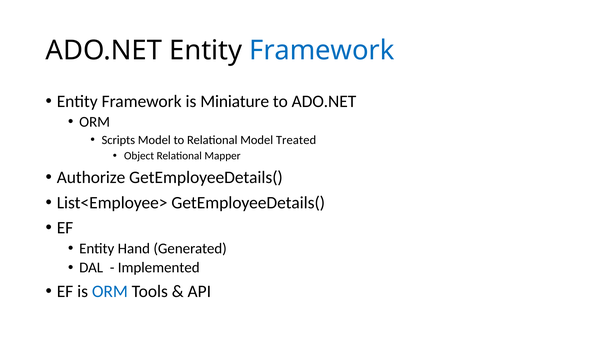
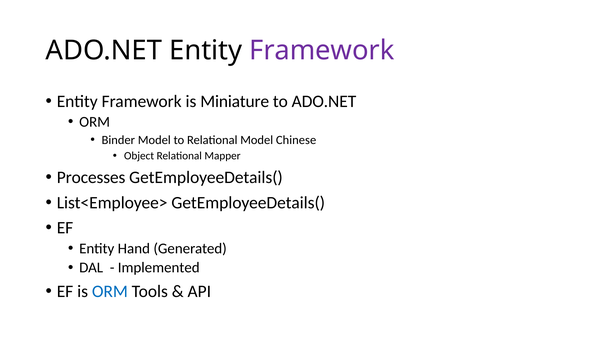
Framework colour: blue -> purple (322, 50)
Scripts: Scripts -> Binder (118, 140)
Treated: Treated -> Chinese (296, 140)
Authorize: Authorize -> Processes (91, 177)
